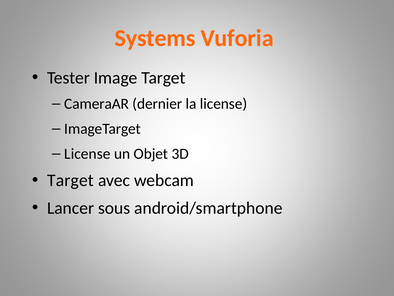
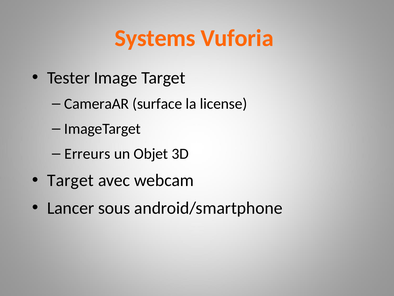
dernier: dernier -> surface (157, 104)
License: License -> Erreurs (87, 154)
